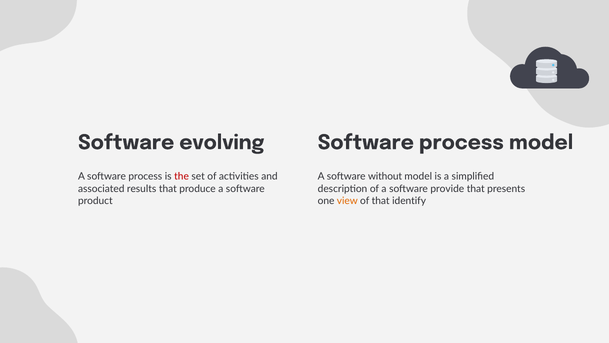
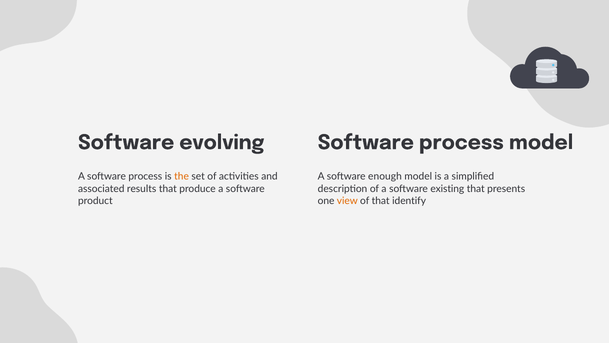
the colour: red -> orange (182, 176)
without: without -> enough (385, 176)
provide: provide -> existing (447, 188)
